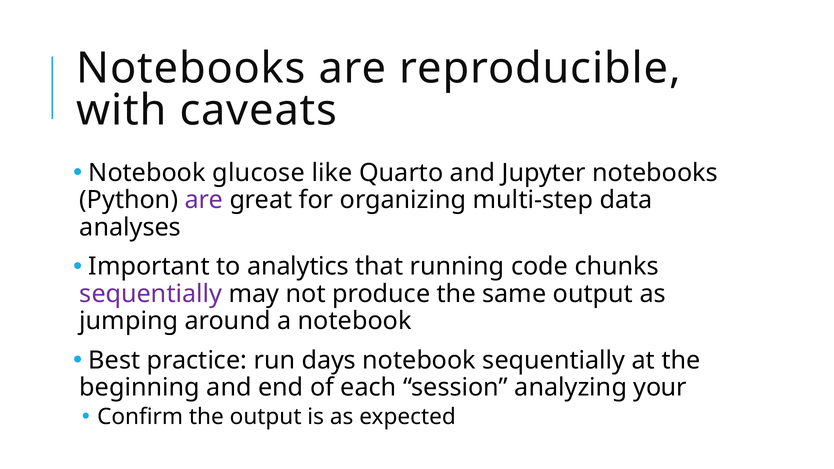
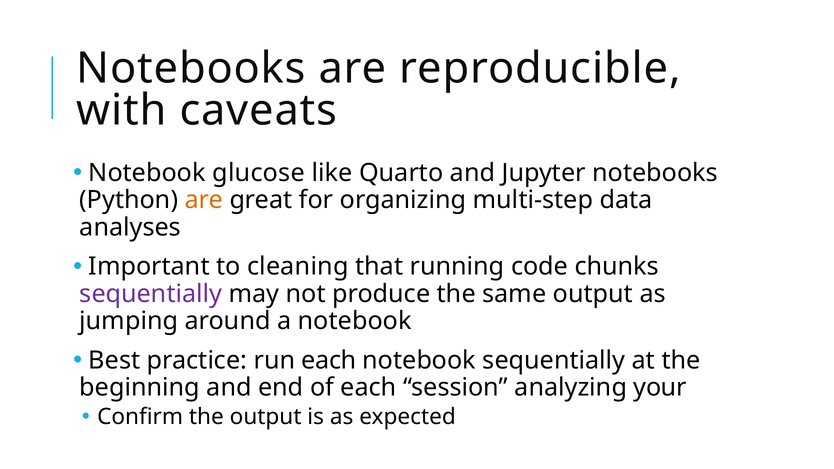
are colour: purple -> orange (204, 200)
analytics: analytics -> cleaning (298, 267)
run days: days -> each (329, 361)
